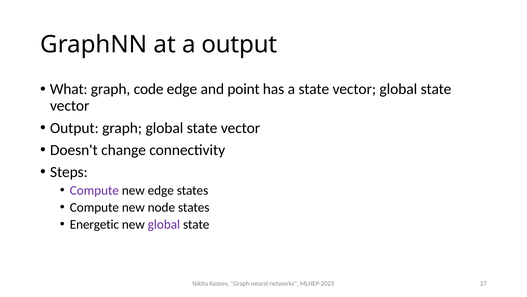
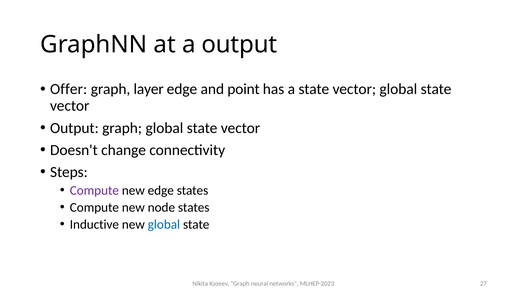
What: What -> Offer (69, 89)
code: code -> layer (149, 89)
Energetic: Energetic -> Inductive (94, 224)
global colour: purple -> blue (164, 224)
